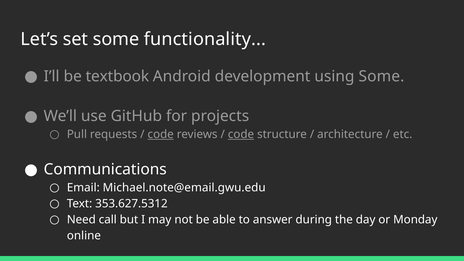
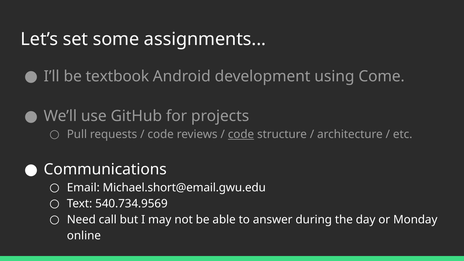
functionality: functionality -> assignments (205, 39)
using Some: Some -> Come (382, 76)
code underline: present -> none (161, 134)
Michael.note@email.gwu.edu: Michael.note@email.gwu.edu -> Michael.short@email.gwu.edu (184, 188)
353.627.5312: 353.627.5312 -> 540.734.9569 (131, 204)
